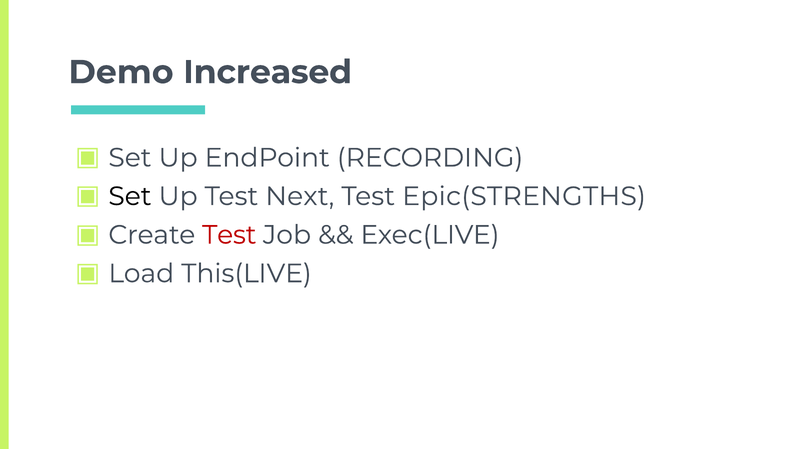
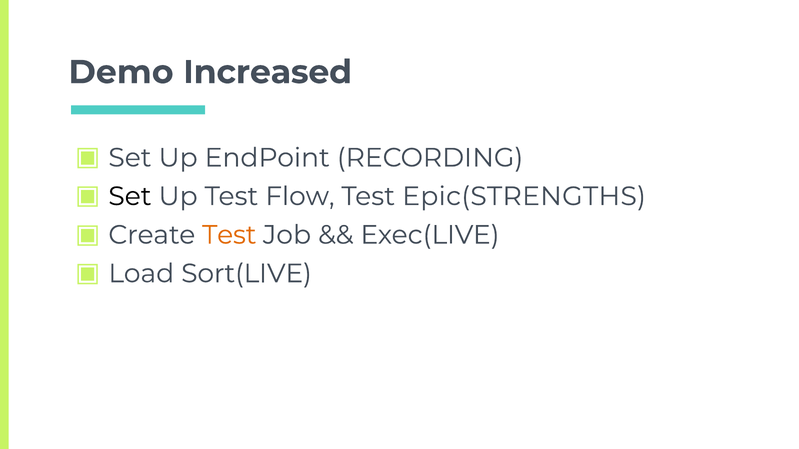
Next: Next -> Flow (300, 197)
Test colour: red -> orange (229, 235)
This(LIVE: This(LIVE -> Sort(LIVE (246, 274)
